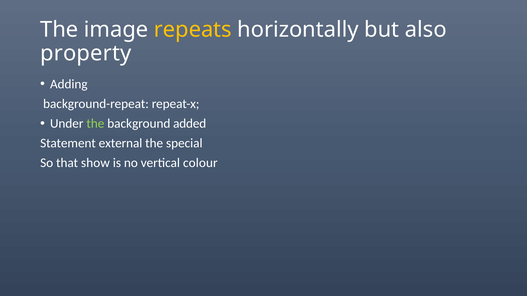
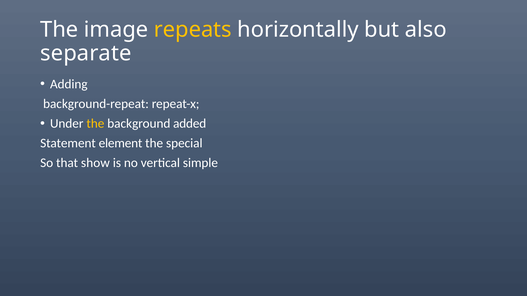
property: property -> separate (86, 53)
the colour: light green -> yellow (95, 124)
external: external -> element (121, 143)
colour: colour -> simple (200, 163)
